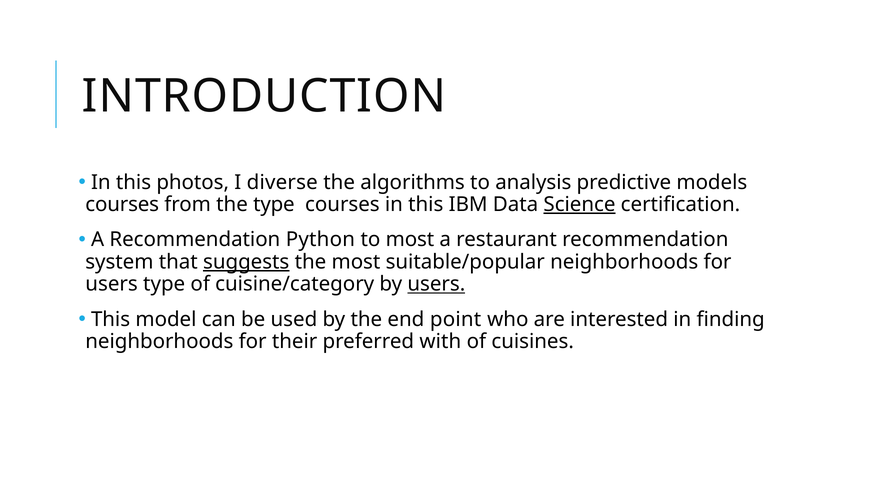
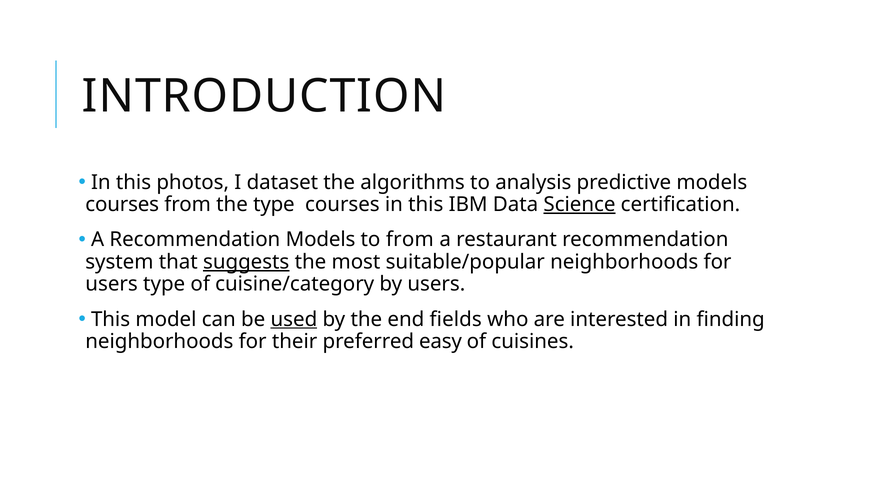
diverse: diverse -> dataset (282, 182)
Recommendation Python: Python -> Models (321, 240)
to most: most -> from (410, 240)
users underline: present -> none (436, 284)
used underline: none -> present (294, 319)
point: point -> fields (456, 319)
with: with -> easy (441, 342)
